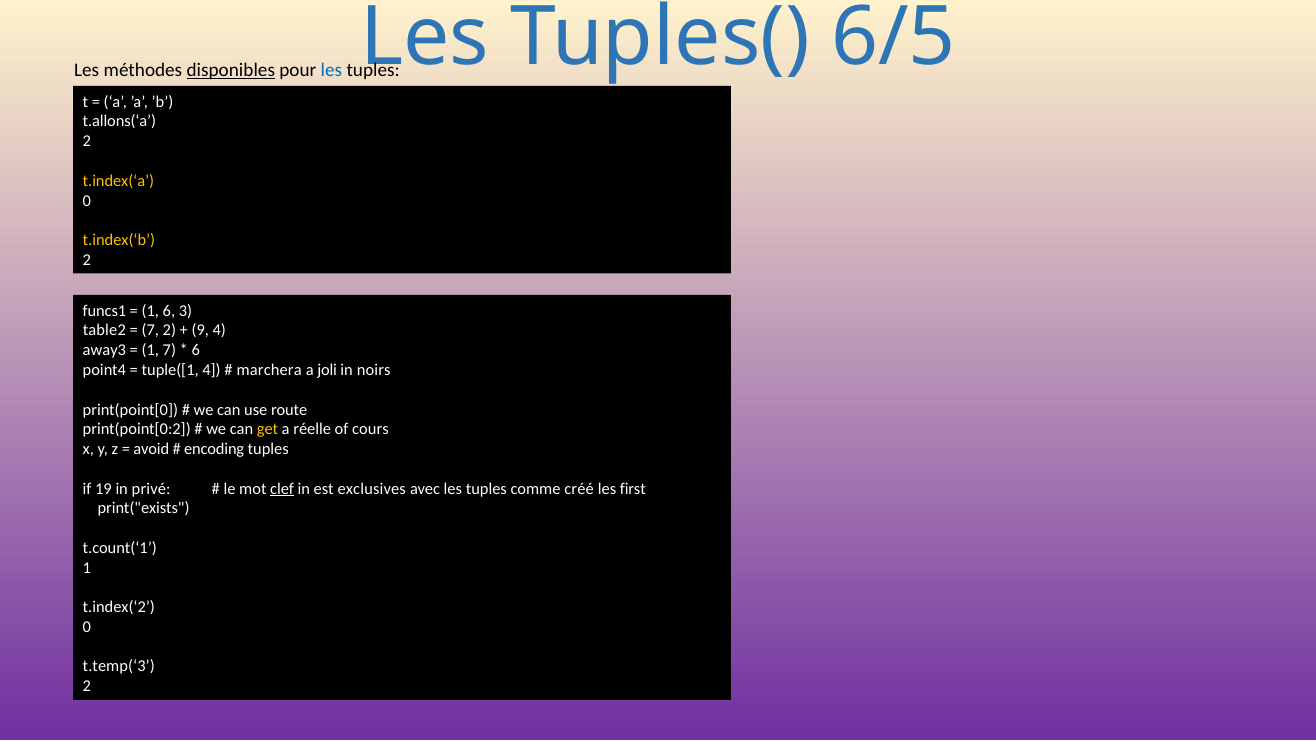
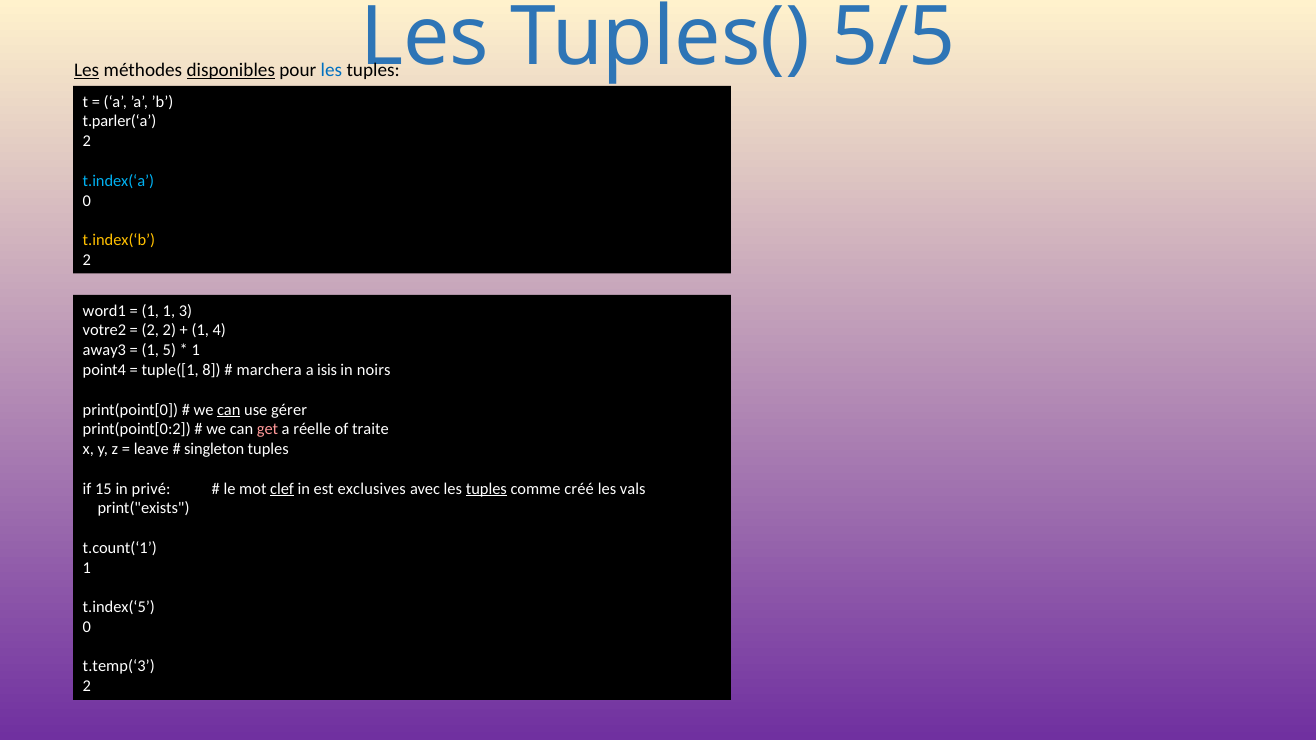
6/5: 6/5 -> 5/5 (893, 38)
Les underline: none -> present (87, 70)
t.allons(‘a: t.allons(‘a -> t.parler(‘a (119, 121)
t.index(‘a colour: yellow -> light blue (118, 181)
funcs1: funcs1 -> word1 (104, 310)
1 6: 6 -> 1 (169, 310)
table2: table2 -> votre2 (104, 330)
7: 7 -> 2 (150, 330)
9: 9 -> 1 (200, 330)
1 7: 7 -> 5 (169, 350)
6: 6 -> 1 (196, 350)
tuple([1 4: 4 -> 8 (212, 370)
joli: joli -> isis (327, 370)
can underline: none -> present (229, 409)
route: route -> gérer (289, 409)
get colour: yellow -> pink (267, 429)
cours: cours -> traite (370, 429)
avoid: avoid -> leave (151, 449)
encoding: encoding -> singleton (214, 449)
19: 19 -> 15 (103, 488)
tuples underline: none -> present (486, 488)
first: first -> vals (633, 488)
t.index(‘2: t.index(‘2 -> t.index(‘5 (119, 607)
